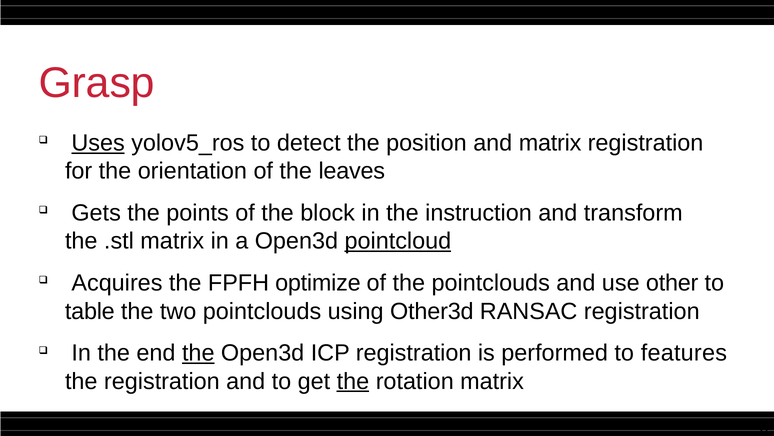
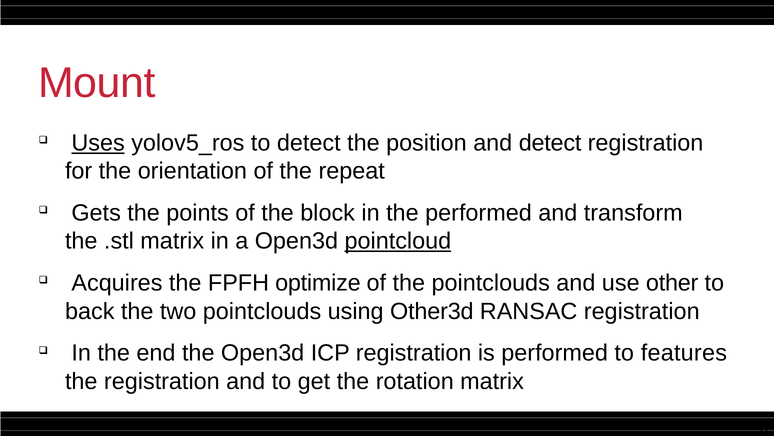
Grasp: Grasp -> Mount (97, 83)
and matrix: matrix -> detect (550, 143)
leaves: leaves -> repeat (352, 171)
the instruction: instruction -> performed (479, 213)
table: table -> back (90, 311)
the underline: present -> none (198, 353)
the underline: present -> none (353, 381)
